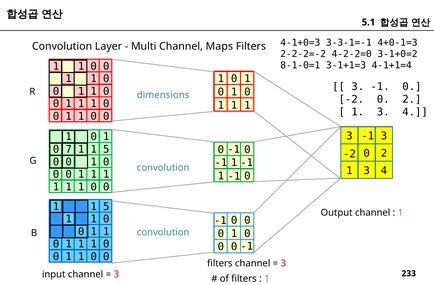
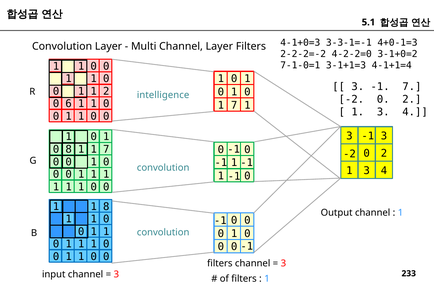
Channel Maps: Maps -> Layer (219, 46)
8-1-0=1: 8-1-0=1 -> 7-1-0=1 (300, 66)
-1 0: 0 -> 7 (412, 87)
0: 0 -> 2 (106, 91)
dimensions: dimensions -> intelligence (163, 95)
1: 1 -> 6 (69, 104)
1: 1 -> 7 (234, 105)
0 7: 7 -> 8 (69, 149)
5: 5 -> 7 (106, 149)
5: 5 -> 8 (106, 207)
